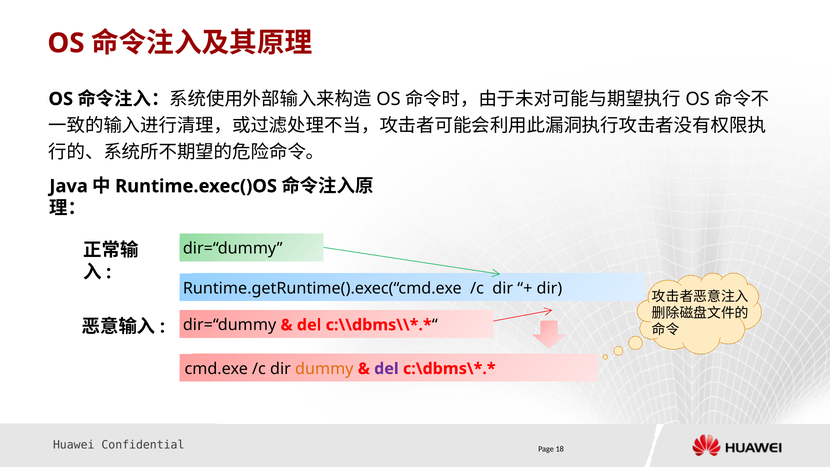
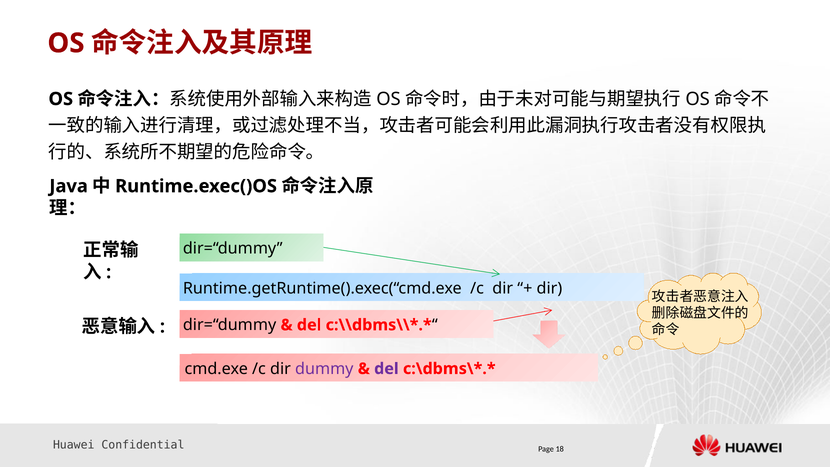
dummy colour: orange -> purple (324, 369)
